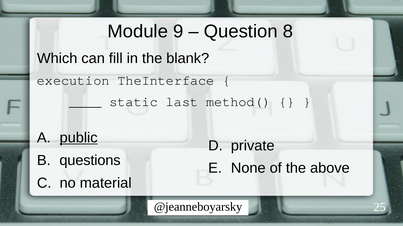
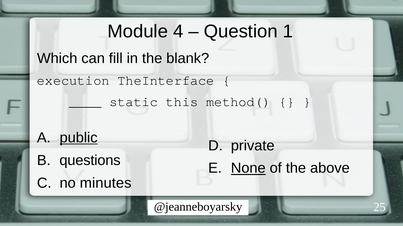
9: 9 -> 4 (178, 31)
8: 8 -> 1 (288, 31)
last: last -> this (182, 102)
None underline: none -> present (248, 169)
material: material -> minutes (106, 184)
